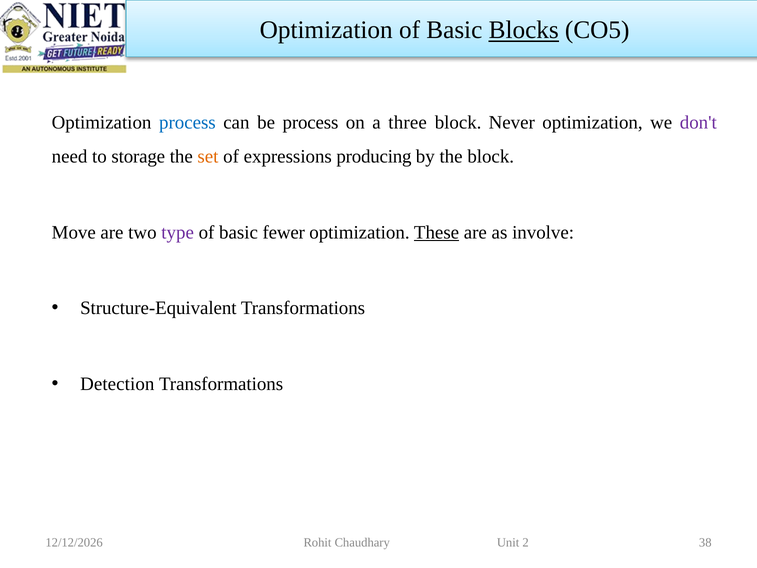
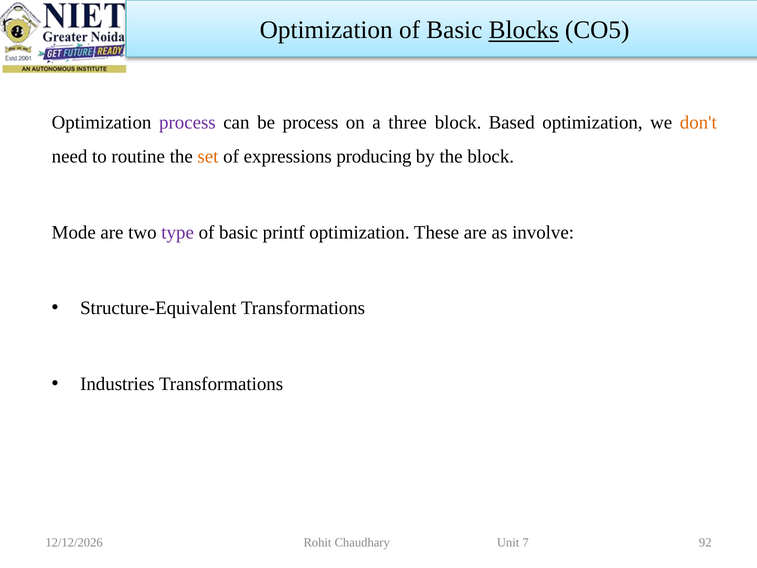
process colour: blue -> purple (187, 122)
Never: Never -> Based (512, 122)
don't colour: purple -> orange (698, 122)
storage: storage -> routine (138, 157)
Move: Move -> Mode (74, 232)
fewer: fewer -> printf (284, 232)
These underline: present -> none (437, 232)
Detection: Detection -> Industries (117, 384)
2: 2 -> 7 (526, 542)
38: 38 -> 92 (705, 542)
